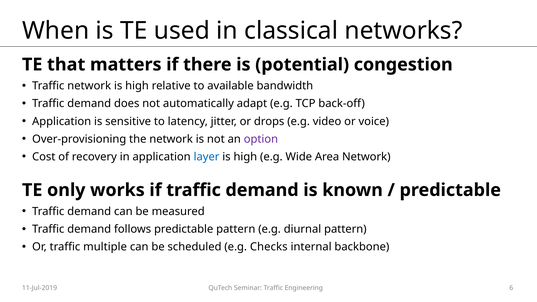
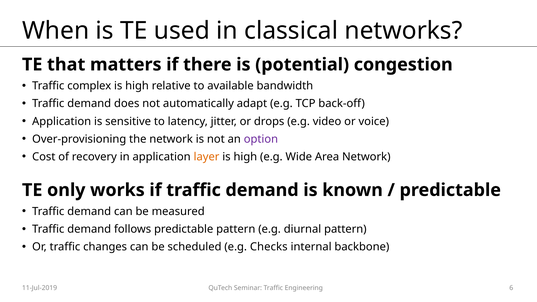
Traffic network: network -> complex (89, 86)
layer colour: blue -> orange (207, 157)
multiple: multiple -> changes (105, 247)
